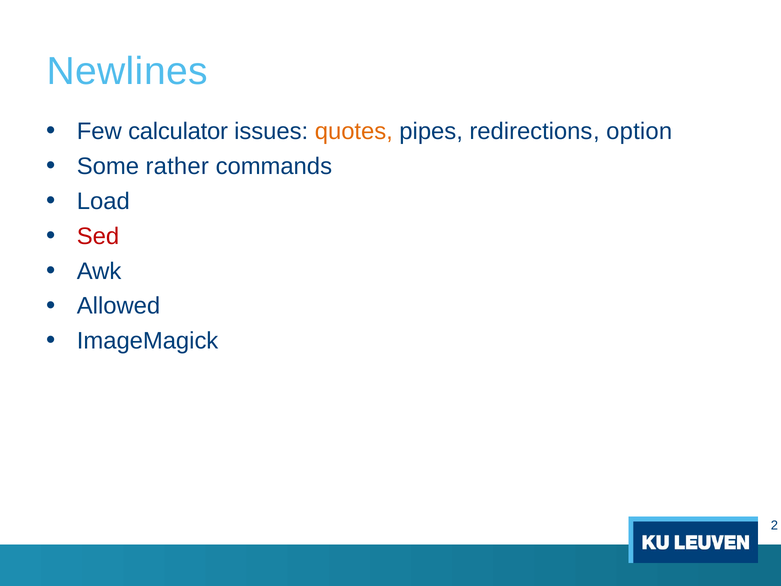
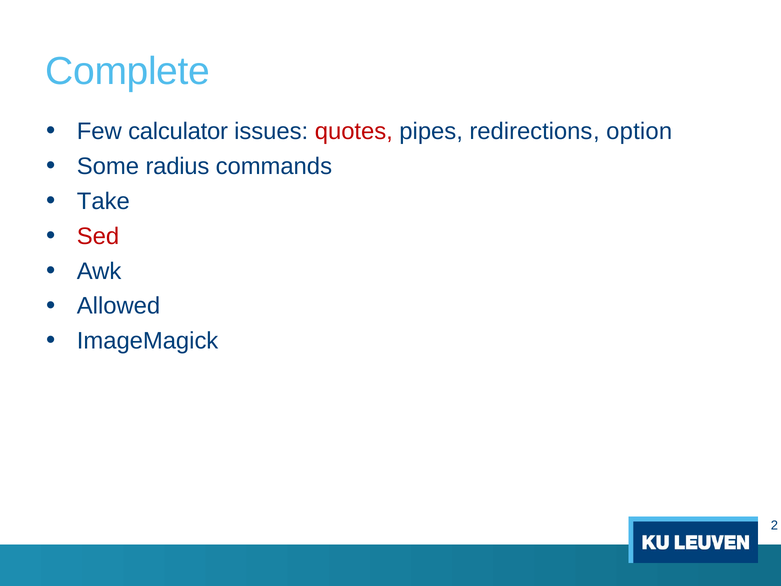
Newlines: Newlines -> Complete (128, 72)
quotes colour: orange -> red (354, 131)
rather: rather -> radius (177, 166)
Load: Load -> Take (103, 201)
